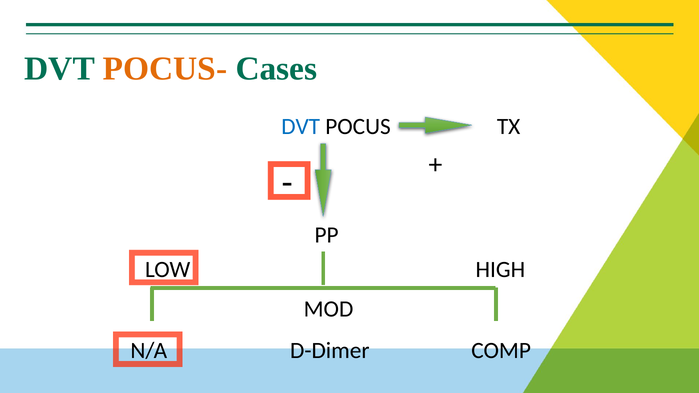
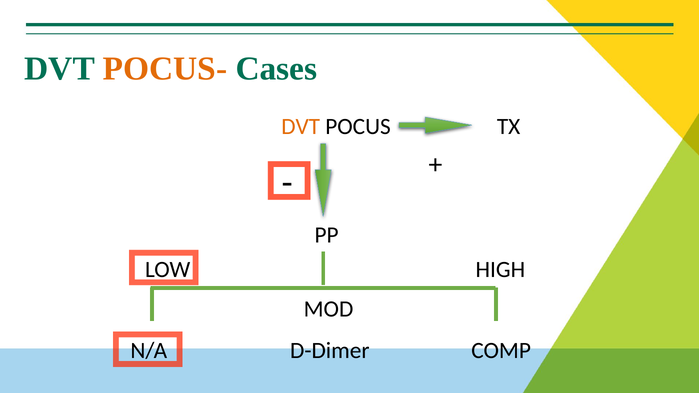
DVT colour: blue -> orange (301, 127)
